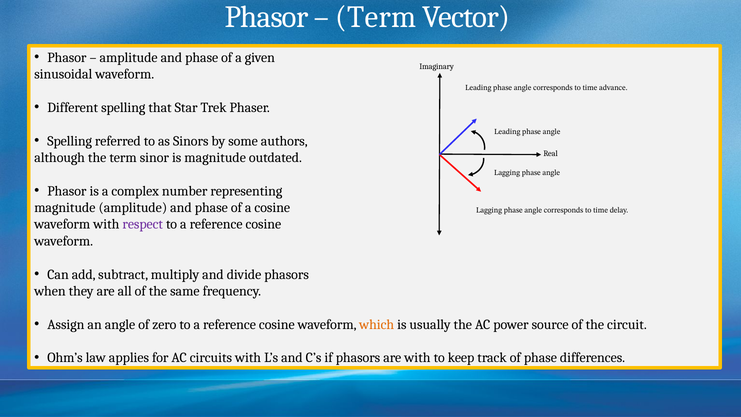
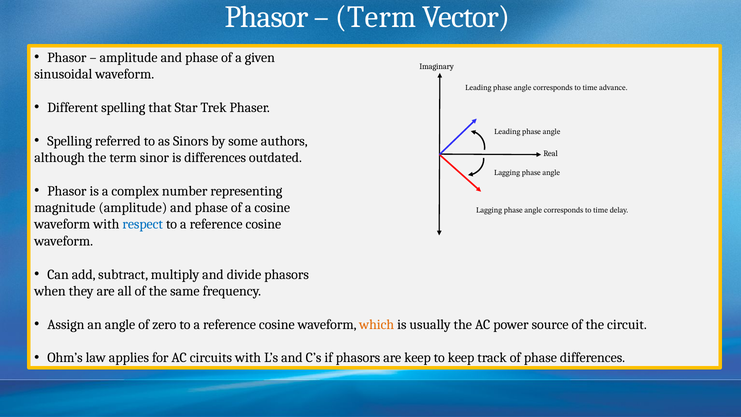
is magnitude: magnitude -> differences (215, 158)
respect colour: purple -> blue (143, 224)
are with: with -> keep (417, 358)
